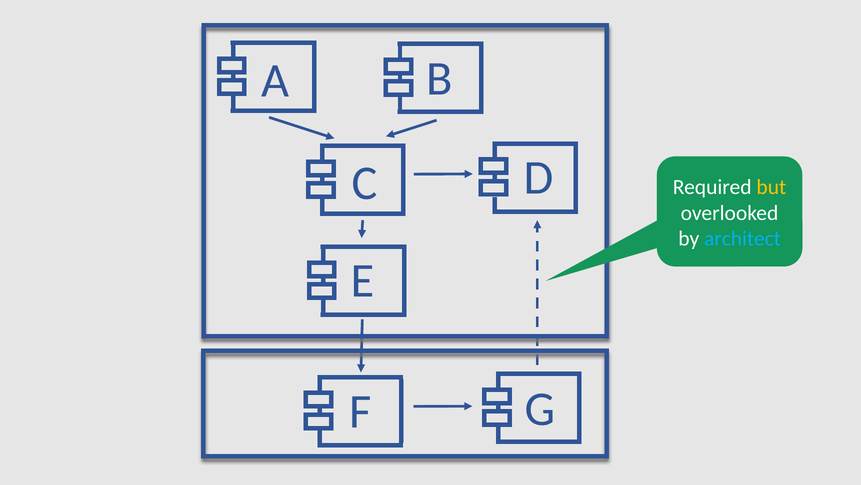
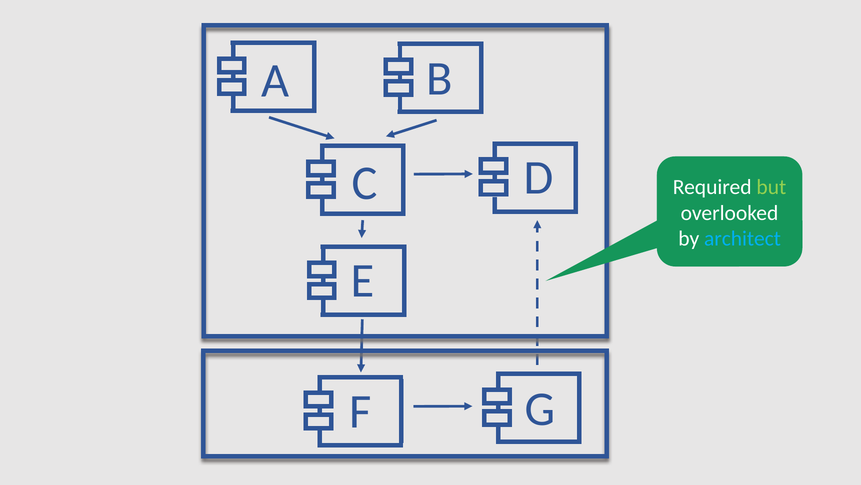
but colour: yellow -> light green (771, 187)
